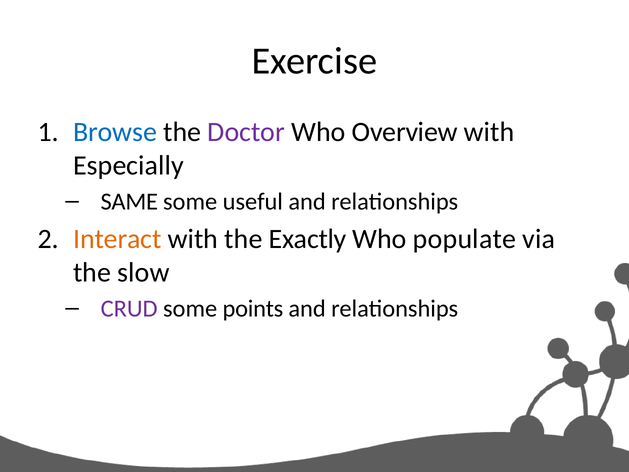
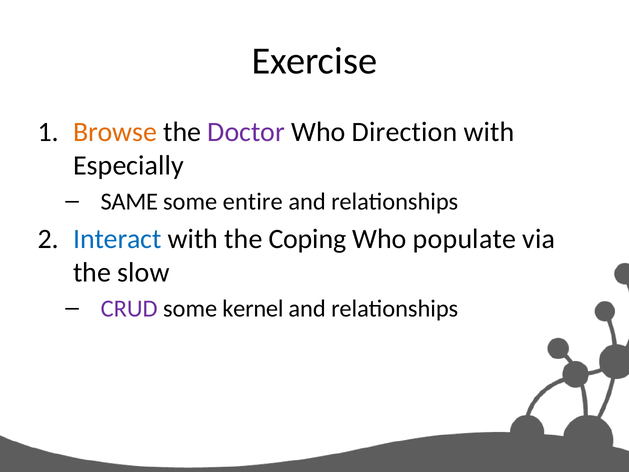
Browse colour: blue -> orange (115, 132)
Overview: Overview -> Direction (405, 132)
useful: useful -> entire (253, 202)
Interact colour: orange -> blue (117, 239)
Exactly: Exactly -> Coping (307, 239)
points: points -> kernel (253, 309)
